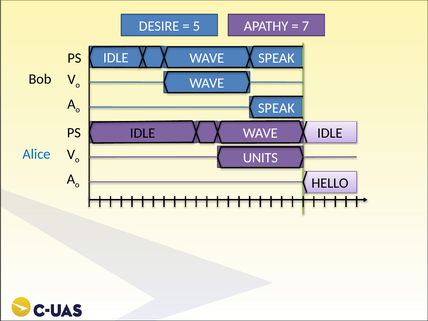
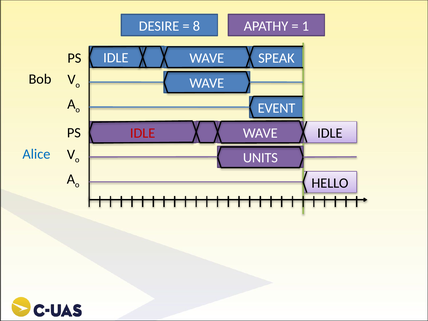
5: 5 -> 8 (196, 26)
7: 7 -> 1 (305, 26)
SPEAK: SPEAK -> EVENT (276, 108)
IDLE colour: black -> red (143, 133)
